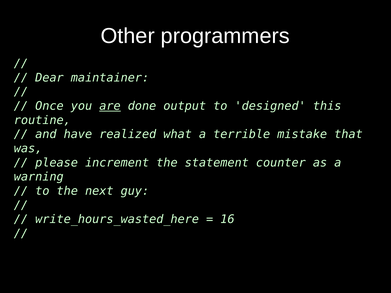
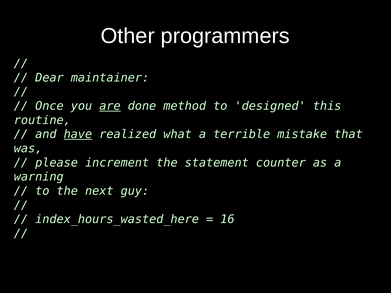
output: output -> method (185, 106)
have underline: none -> present (78, 135)
write_hours_wasted_here: write_hours_wasted_here -> index_hours_wasted_here (117, 220)
